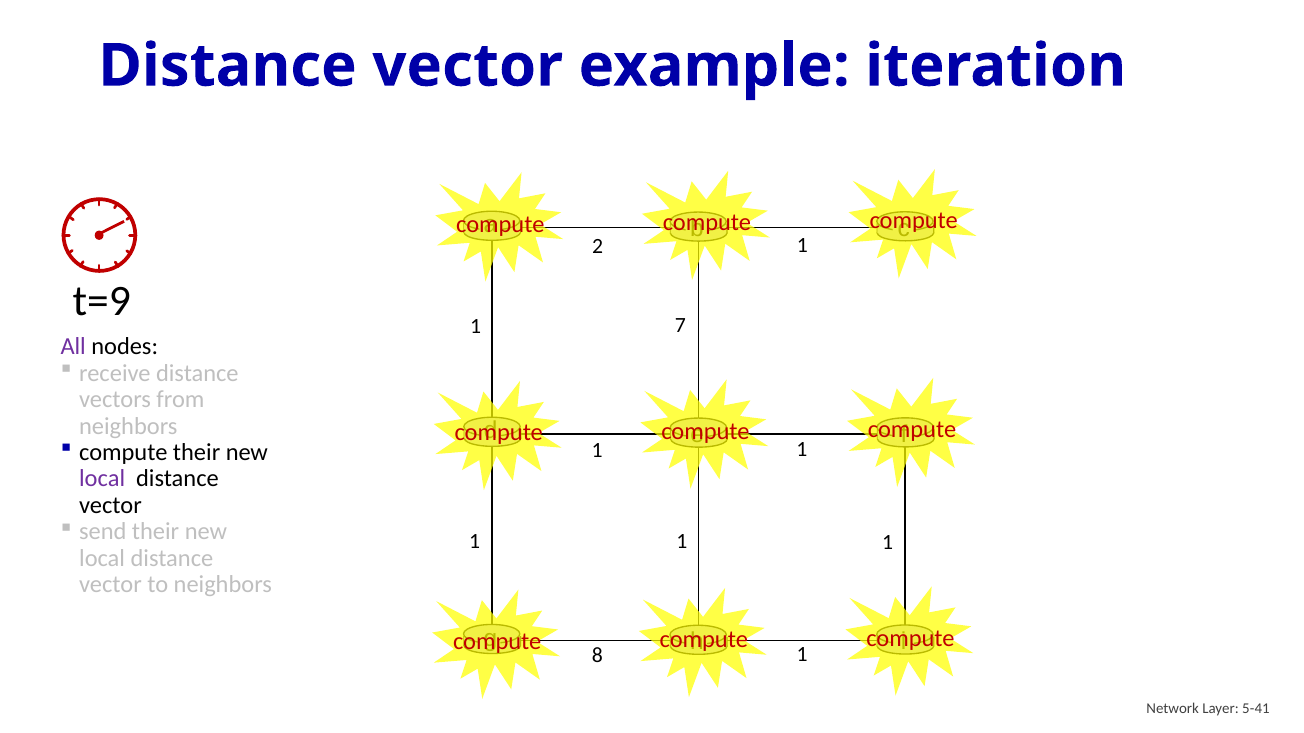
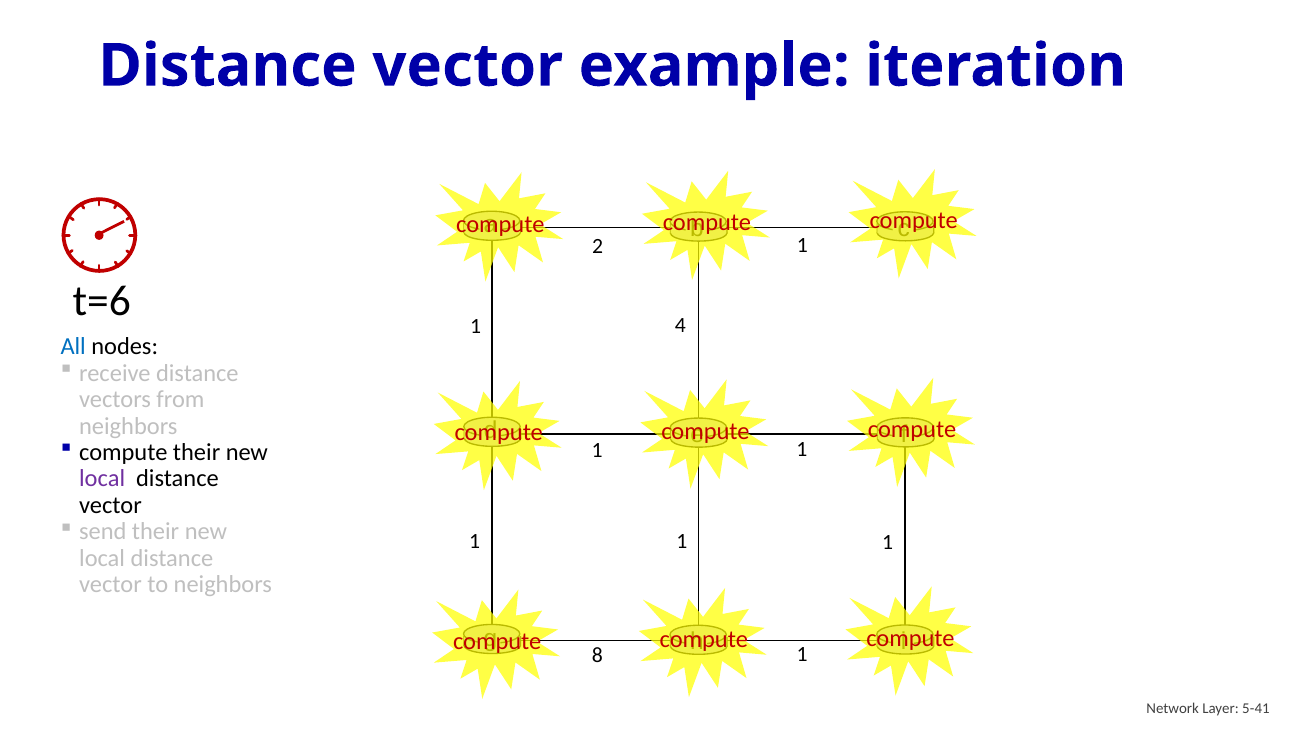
t=9: t=9 -> t=6 (102, 302)
7: 7 -> 4 (680, 325)
All colour: purple -> blue (73, 347)
